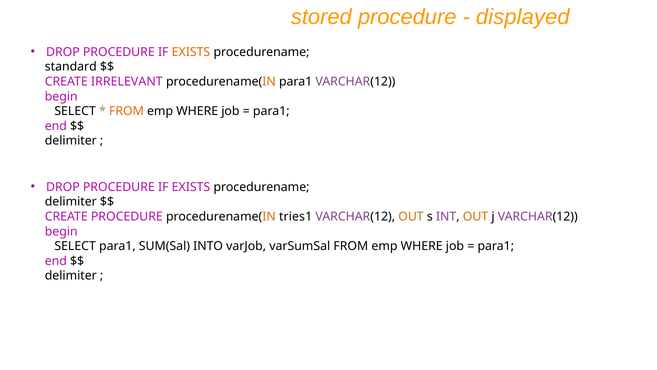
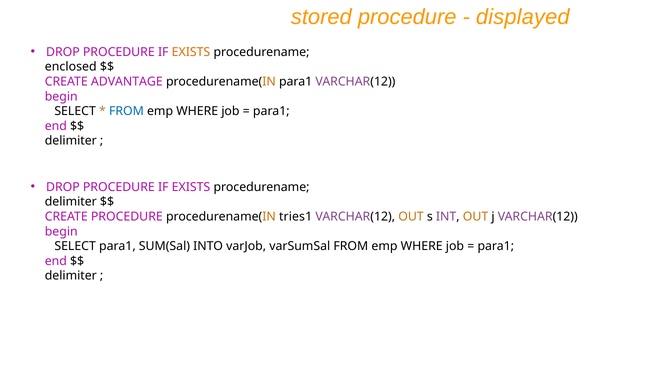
standard: standard -> enclosed (71, 67)
IRRELEVANT: IRRELEVANT -> ADVANTAGE (127, 82)
FROM colour: orange -> blue (126, 111)
